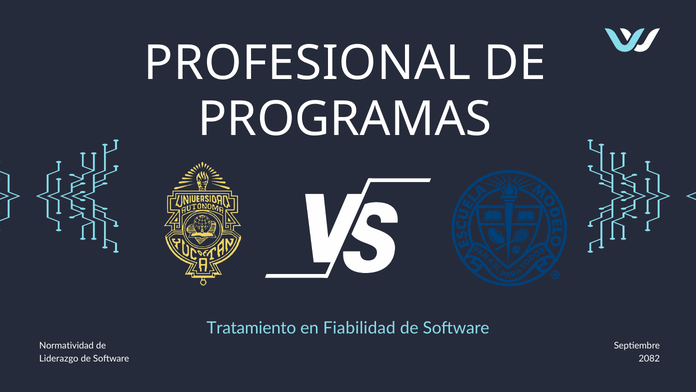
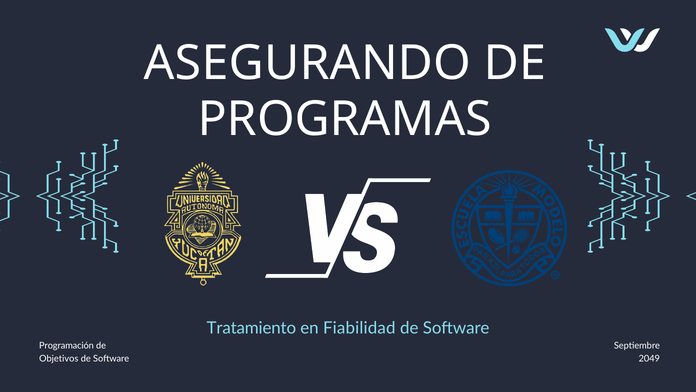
PROFESIONAL: PROFESIONAL -> ASEGURANDO (308, 63)
Normatividad: Normatividad -> Programación (66, 345)
Liderazgo: Liderazgo -> Objetivos (59, 358)
2082: 2082 -> 2049 (649, 358)
